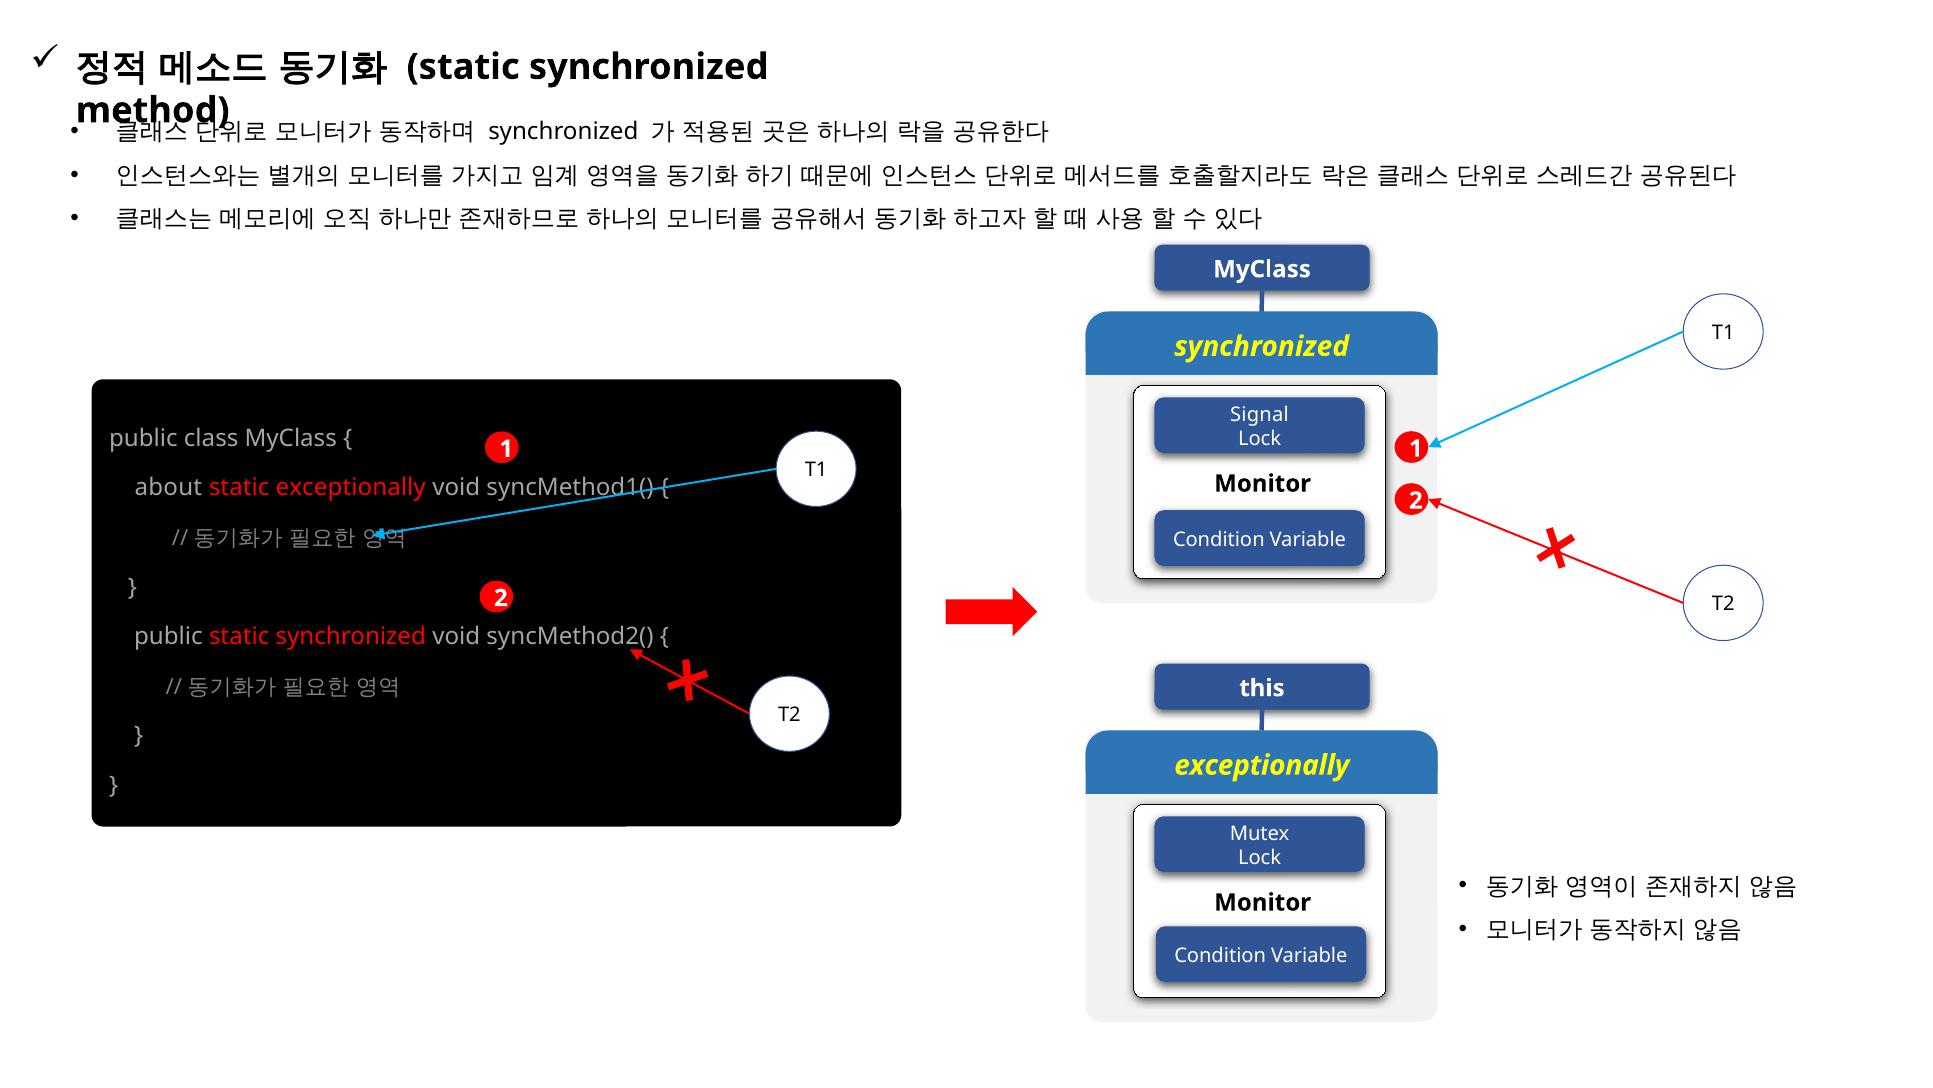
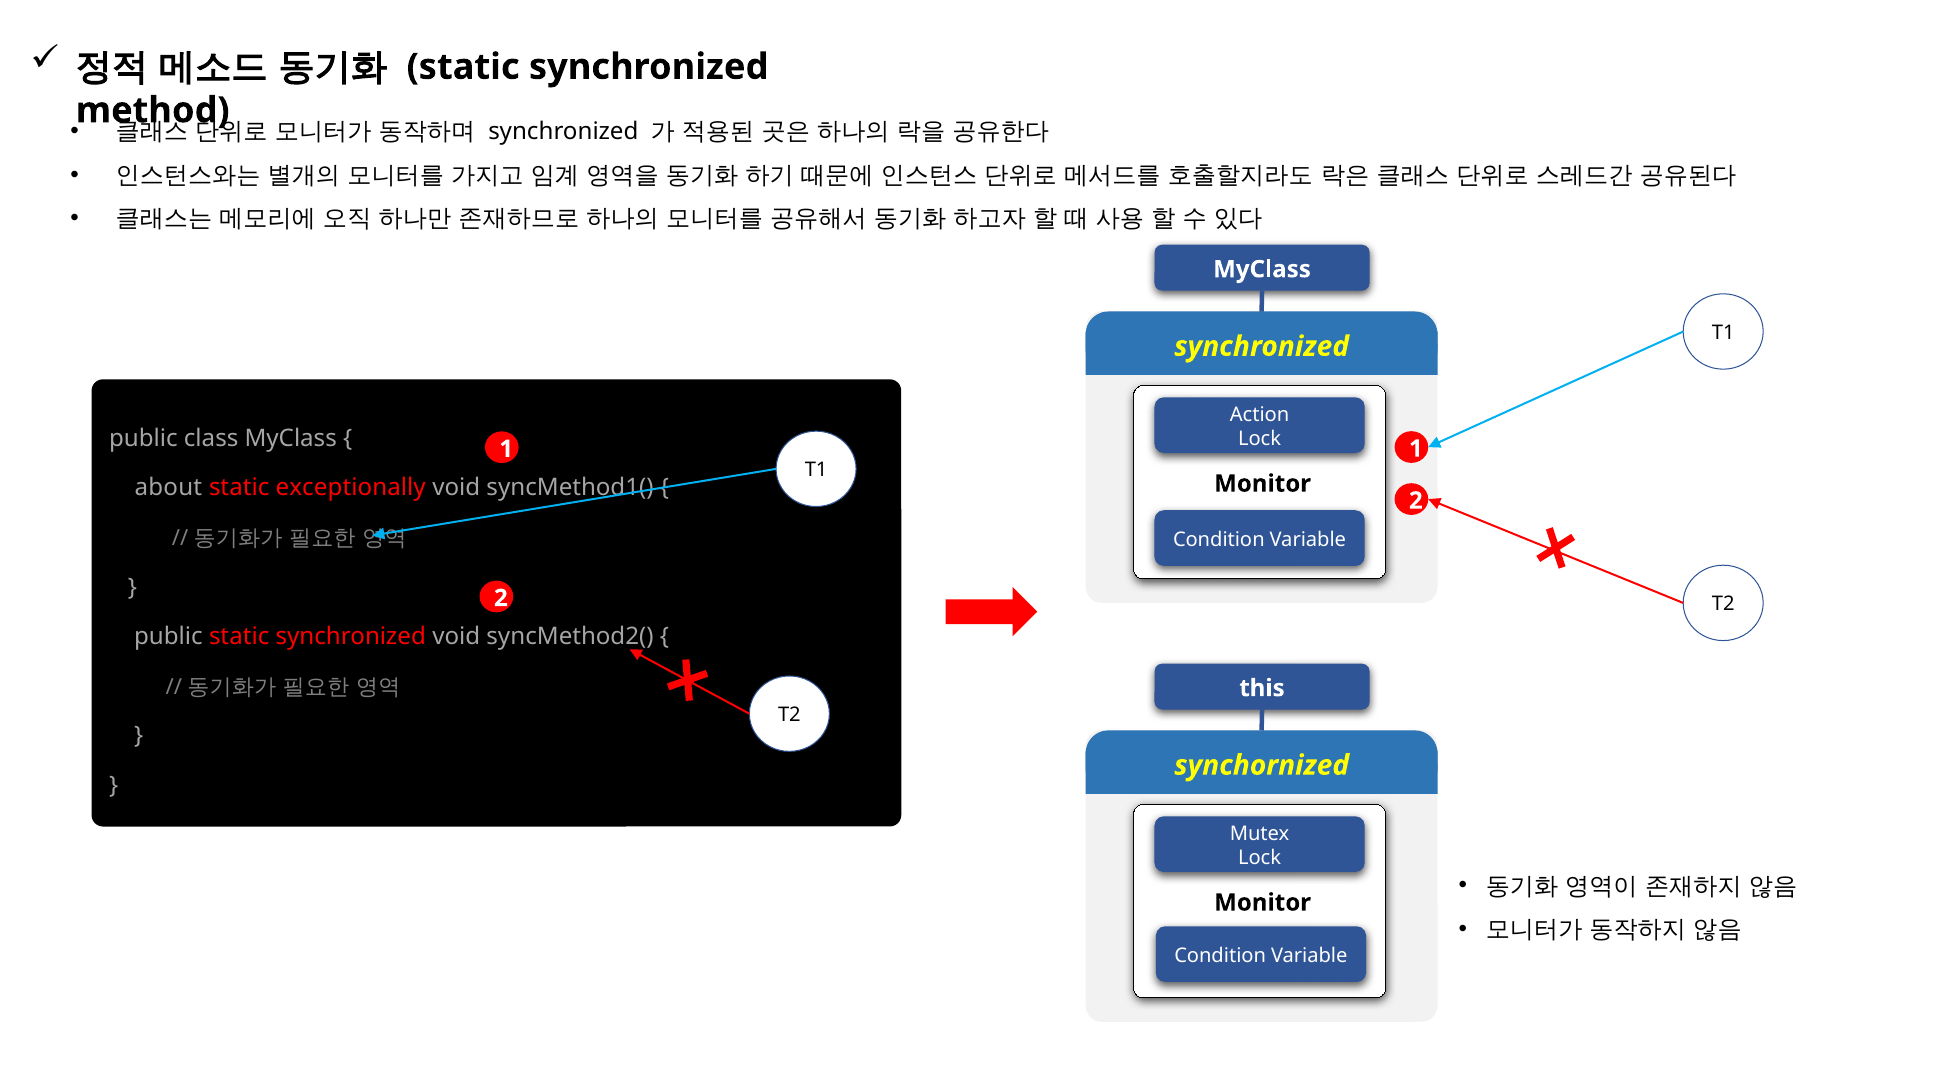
Signal: Signal -> Action (1260, 414)
exceptionally: exceptionally -> synchornized (1262, 765)
